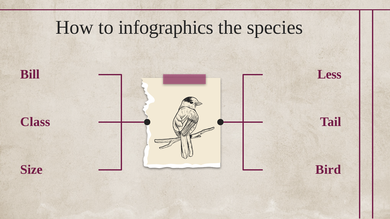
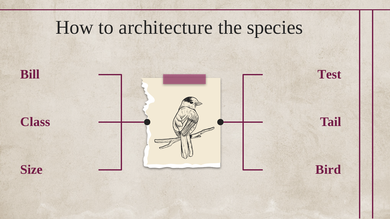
infographics: infographics -> architecture (166, 27)
Less: Less -> Test (329, 74)
